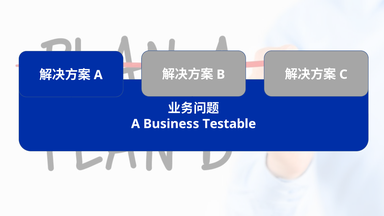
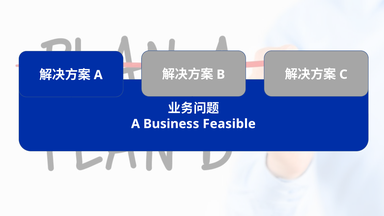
Testable: Testable -> Feasible (229, 124)
